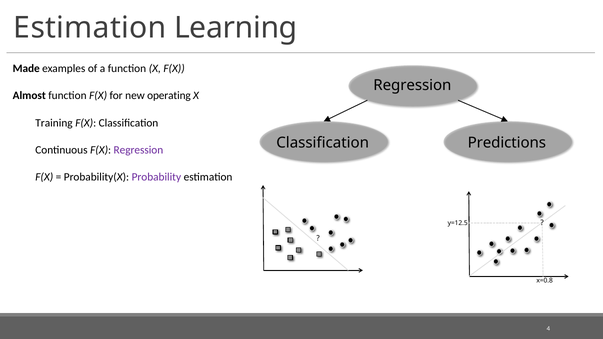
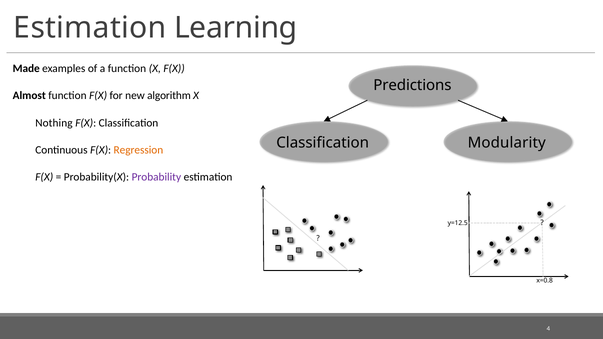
Regression: Regression -> Predictions (412, 85)
operating: operating -> algorithm (169, 96)
Training: Training -> Nothing (54, 123)
Predictions: Predictions -> Modularity (507, 143)
Regression colour: purple -> orange (138, 150)
